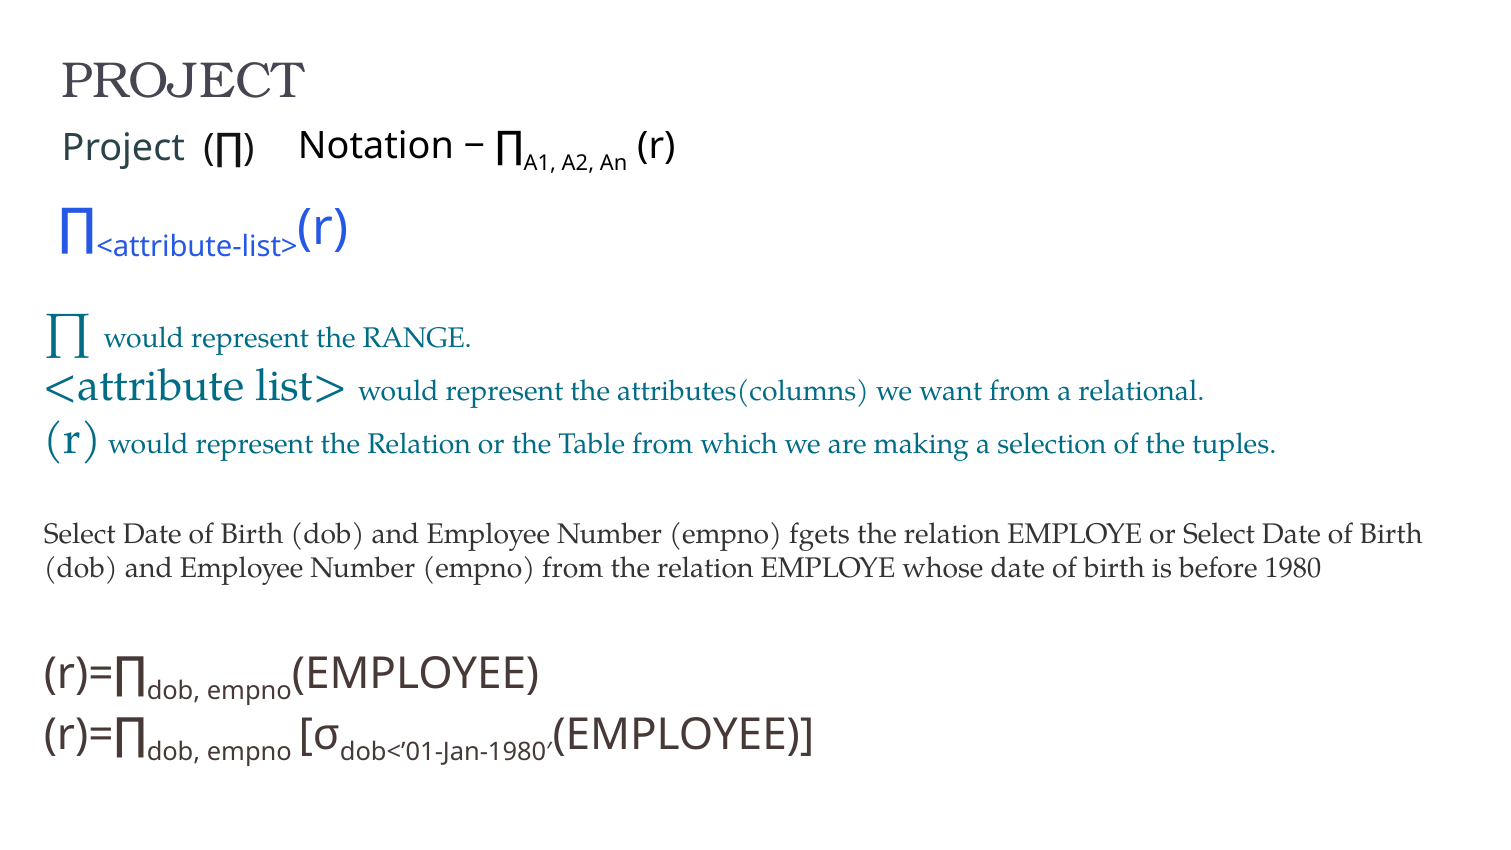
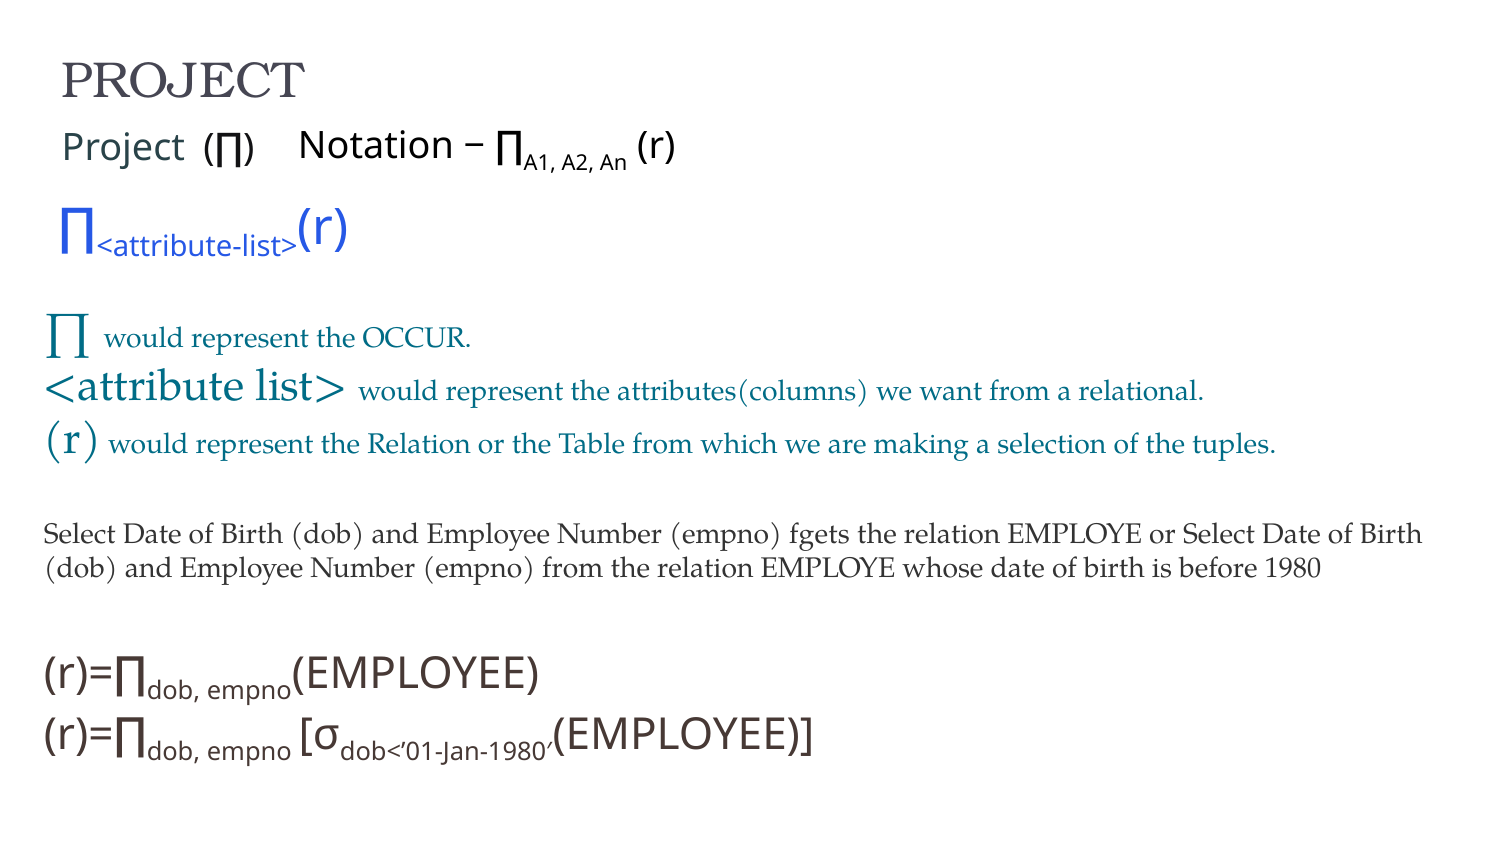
RANGE: RANGE -> OCCUR (417, 338)
